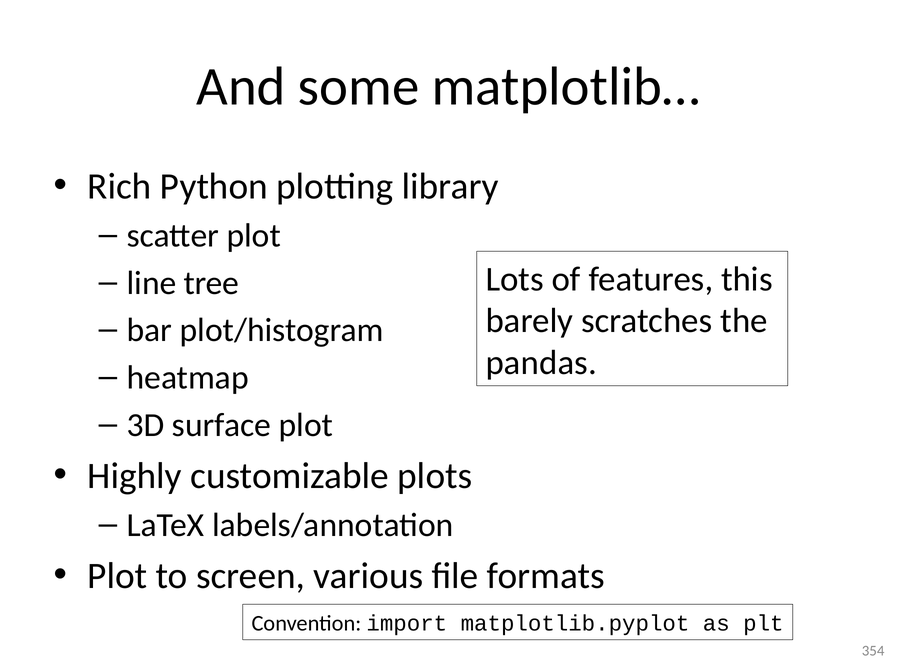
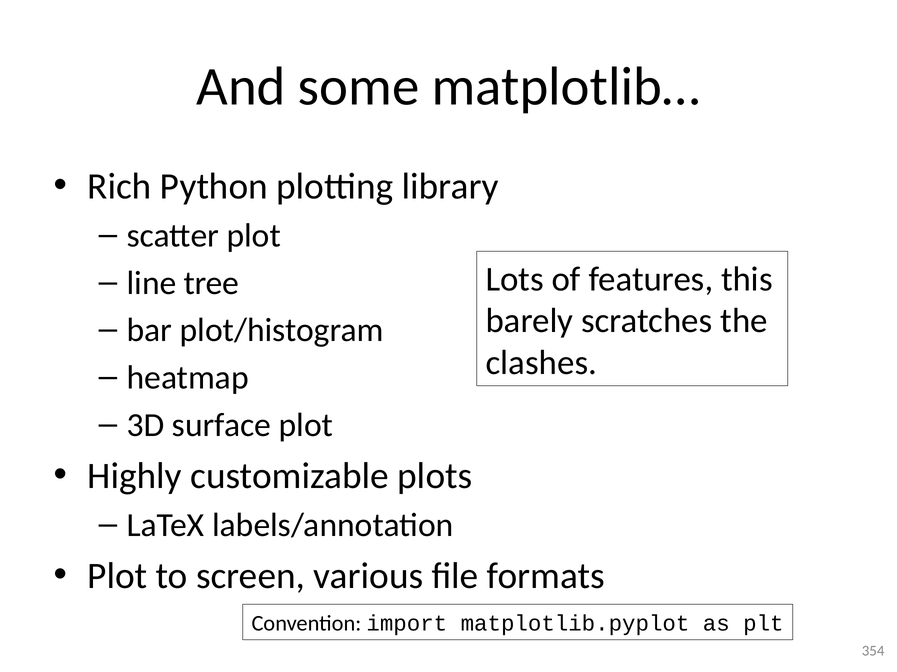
pandas: pandas -> clashes (541, 363)
